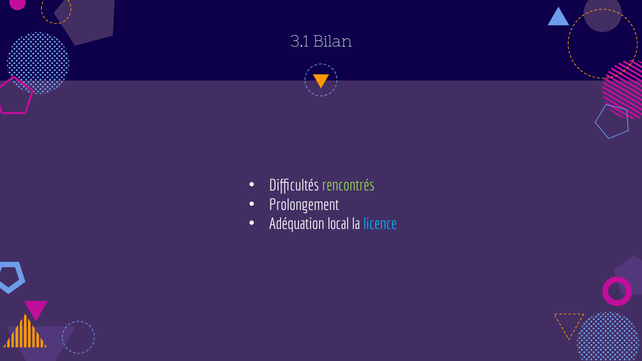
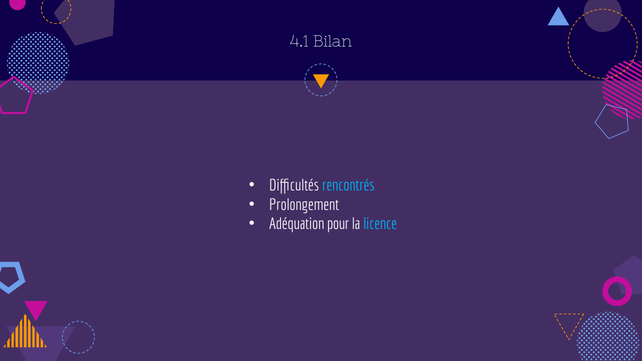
3.1: 3.1 -> 4.1 (299, 41)
rencontrés colour: light green -> light blue (348, 186)
local: local -> pour (338, 224)
